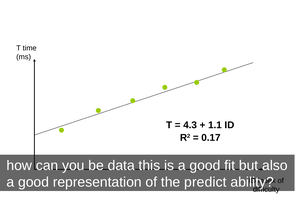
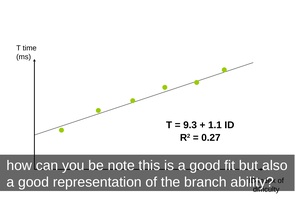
4.3: 4.3 -> 9.3 (190, 125)
0.17: 0.17 -> 0.27 (211, 138)
data: data -> note (121, 166)
predict: predict -> branch (205, 182)
